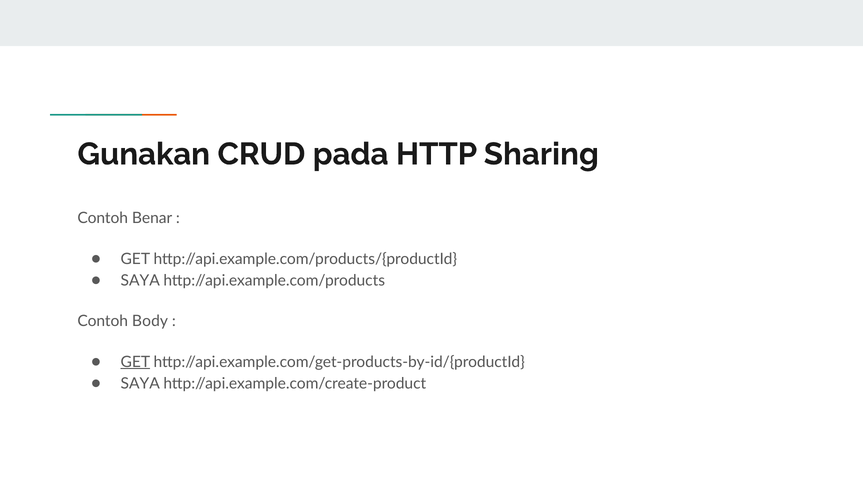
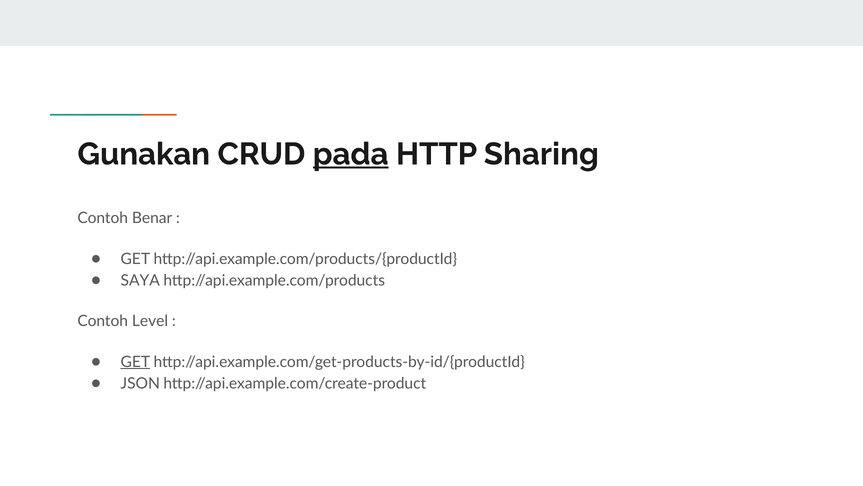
pada underline: none -> present (351, 154)
Body: Body -> Level (150, 321)
SAYA: SAYA -> JSON (140, 383)
